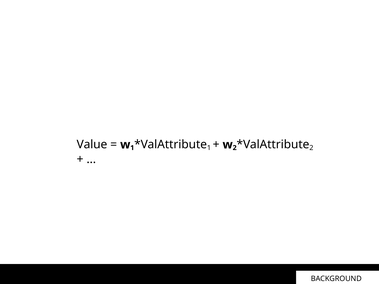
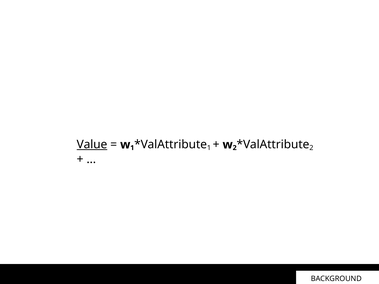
Value underline: none -> present (92, 145)
